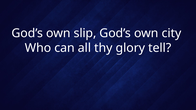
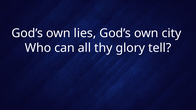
slip: slip -> lies (85, 33)
